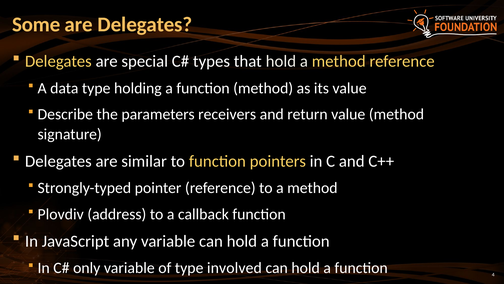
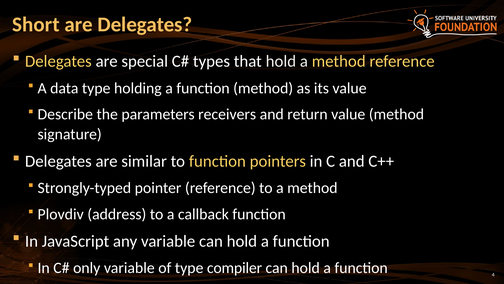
Some: Some -> Short (36, 24)
involved: involved -> compiler (235, 267)
